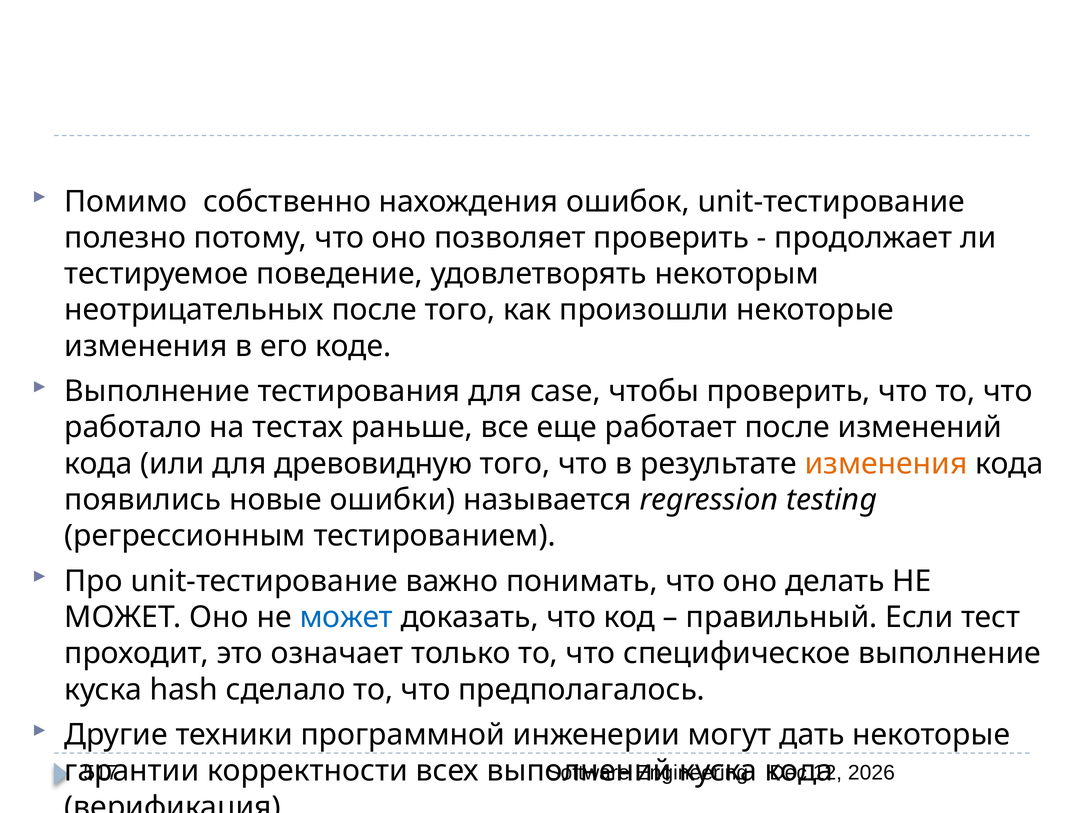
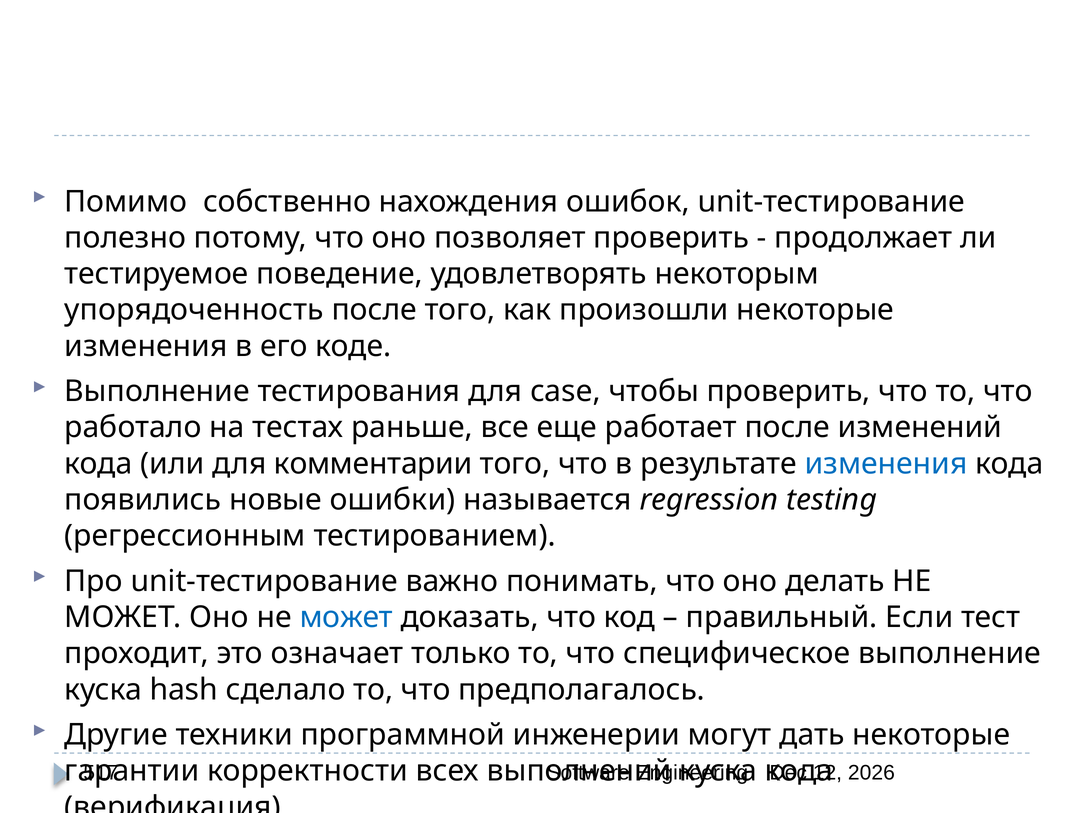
неотрицательных: неотрицательных -> упорядоченность (194, 310)
древовидную: древовидную -> комментарии (373, 464)
изменения colour: orange -> blue (886, 464)
